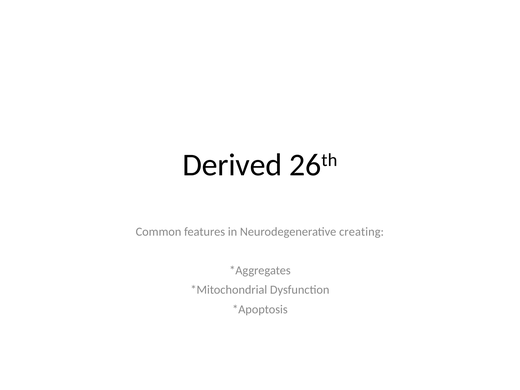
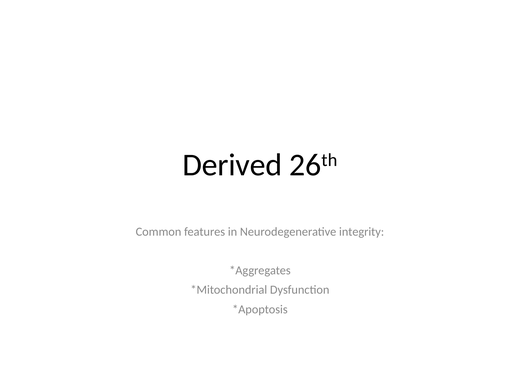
creating: creating -> integrity (362, 232)
